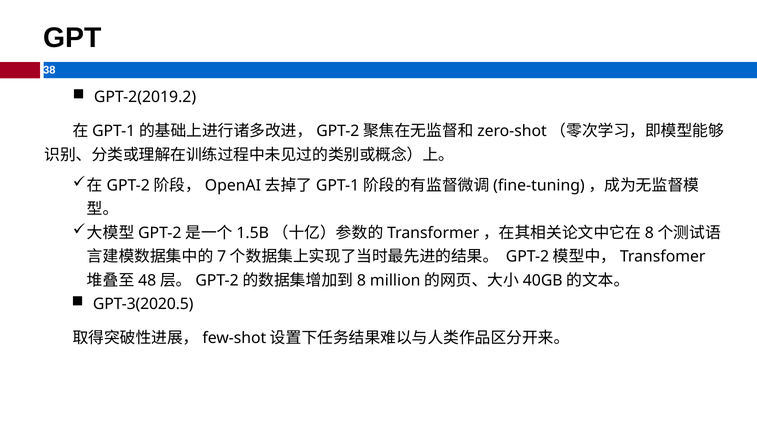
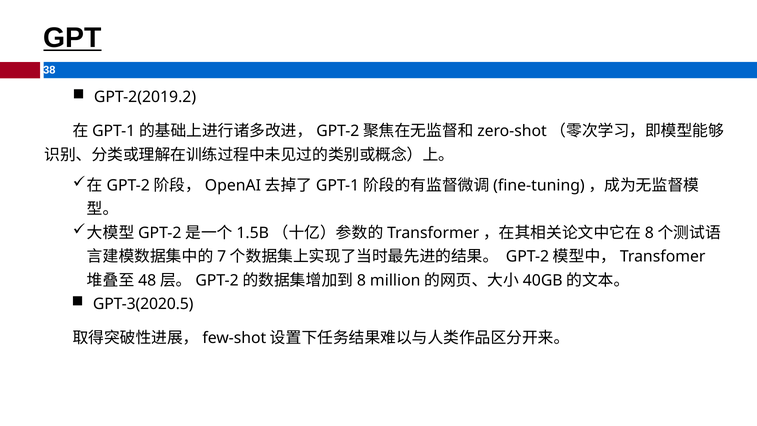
GPT underline: none -> present (72, 38)
